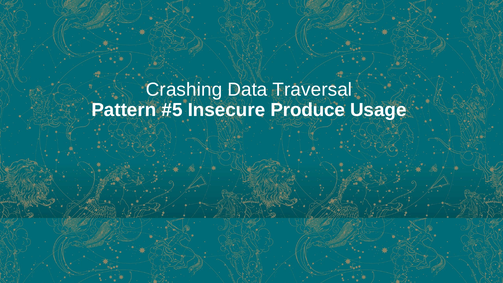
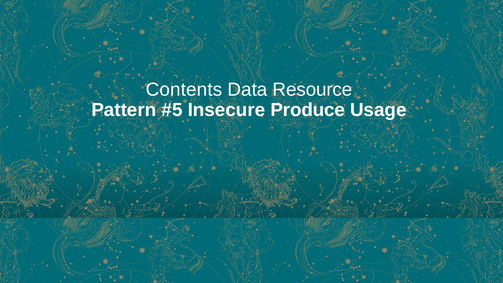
Crashing: Crashing -> Contents (184, 90)
Traversal: Traversal -> Resource (312, 90)
